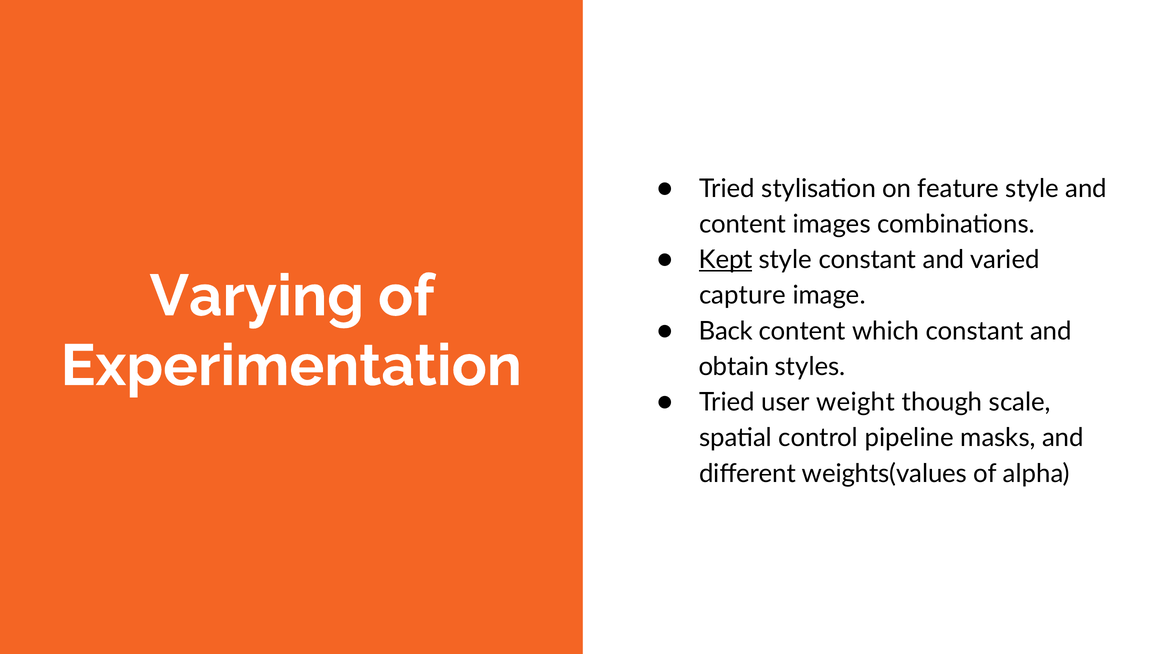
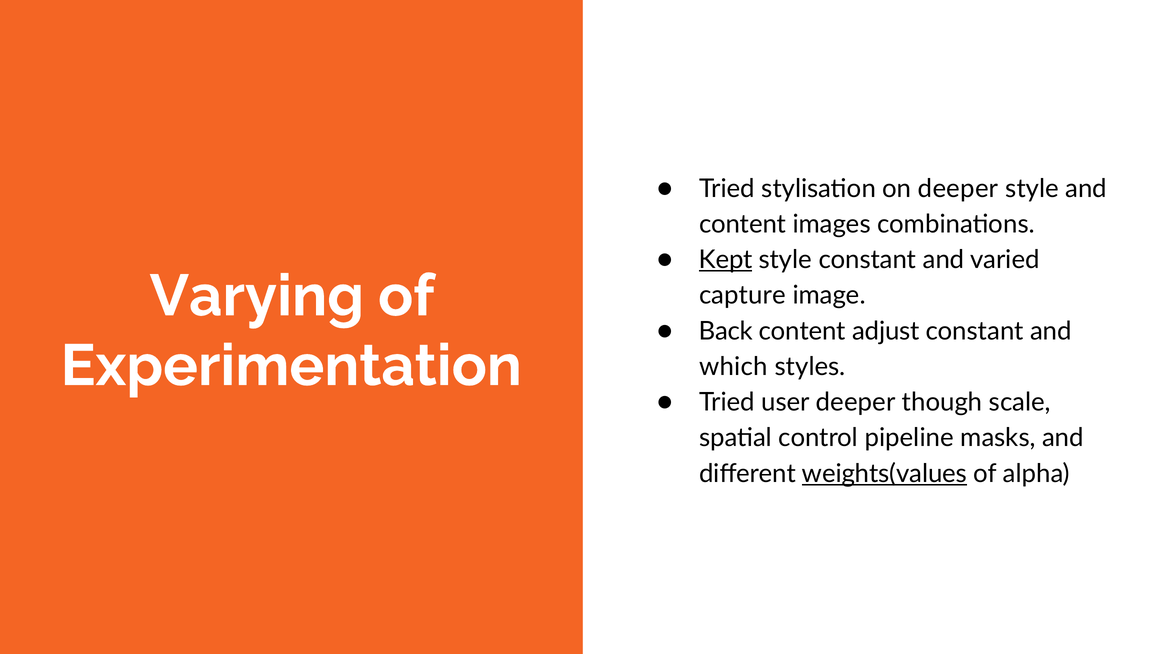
on feature: feature -> deeper (958, 189)
which: which -> adjust (886, 331)
obtain: obtain -> which (734, 367)
user weight: weight -> deeper (856, 402)
weights(values underline: none -> present (884, 474)
